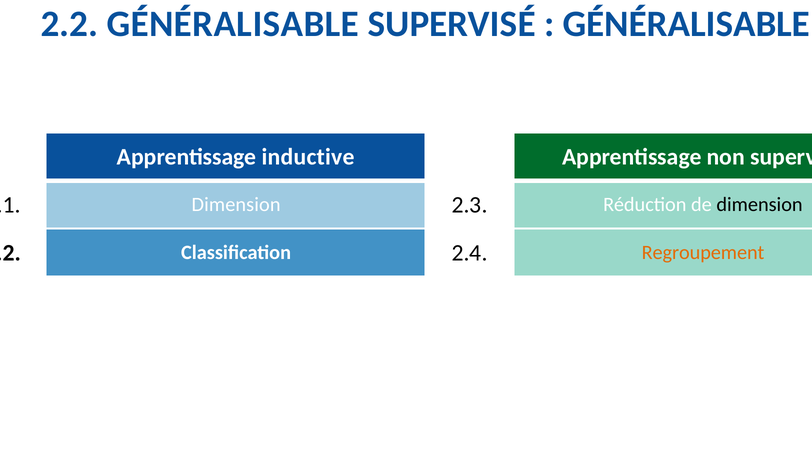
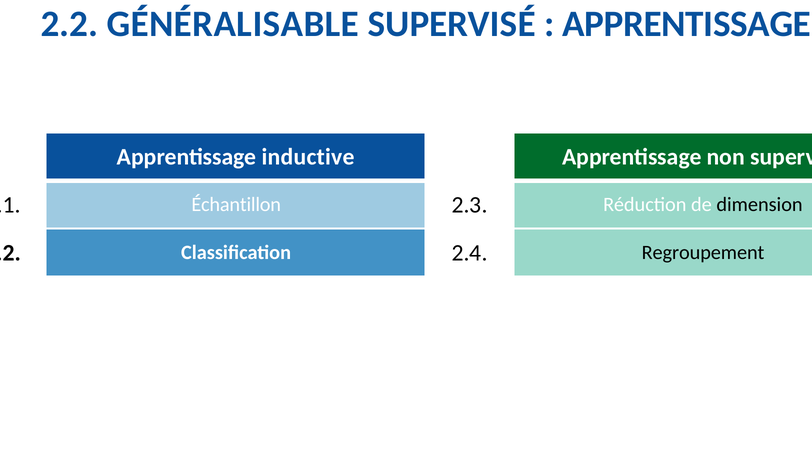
GÉNÉRALISABLE: GÉNÉRALISABLE -> APPRENTISSAGE (687, 24)
Dimension: Dimension -> Échantillon (236, 205)
Regroupement colour: orange -> black (703, 253)
